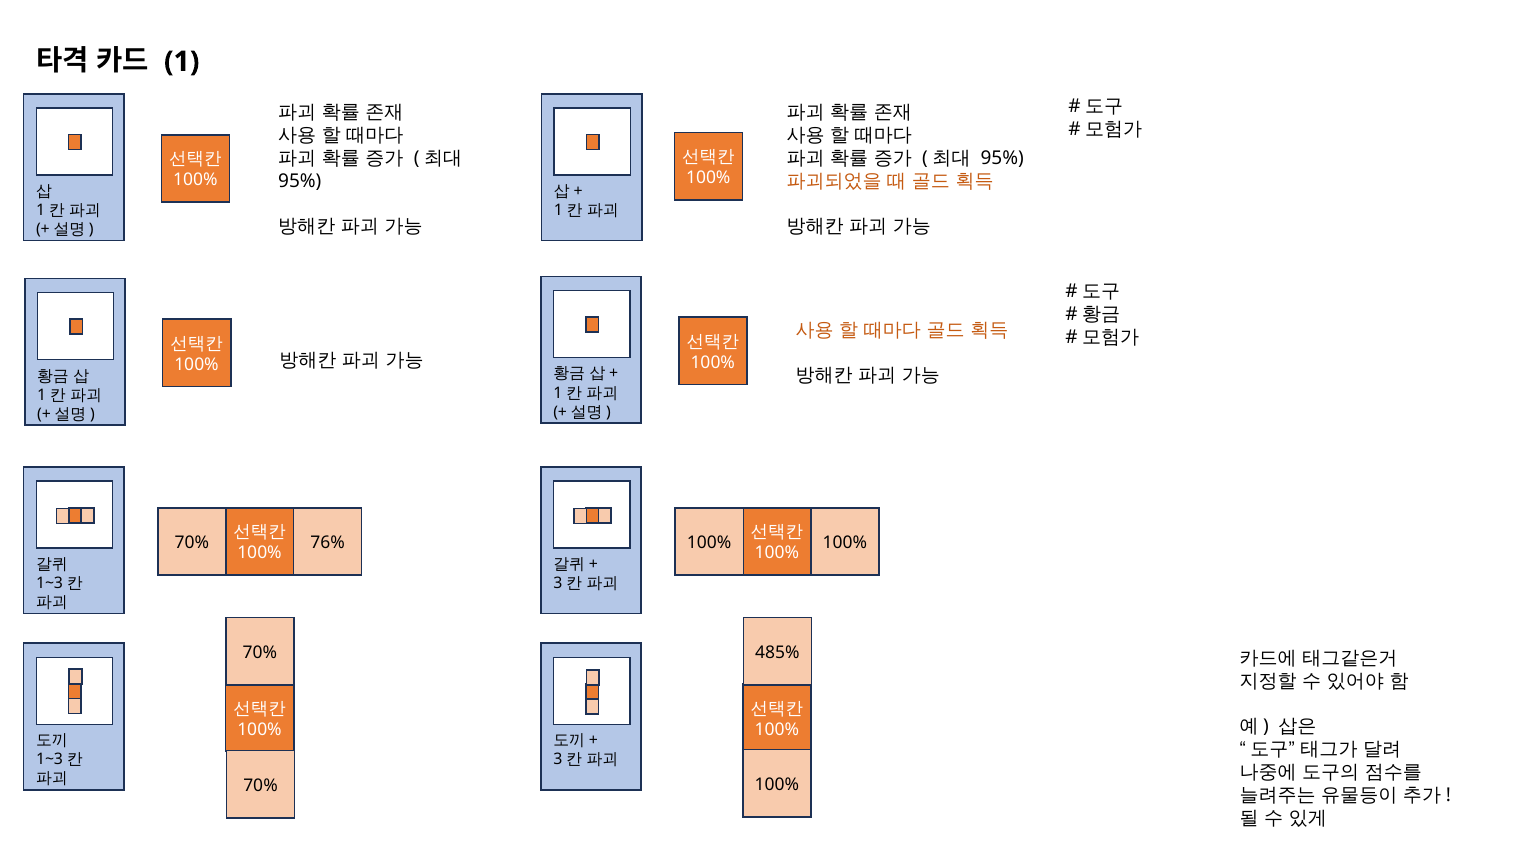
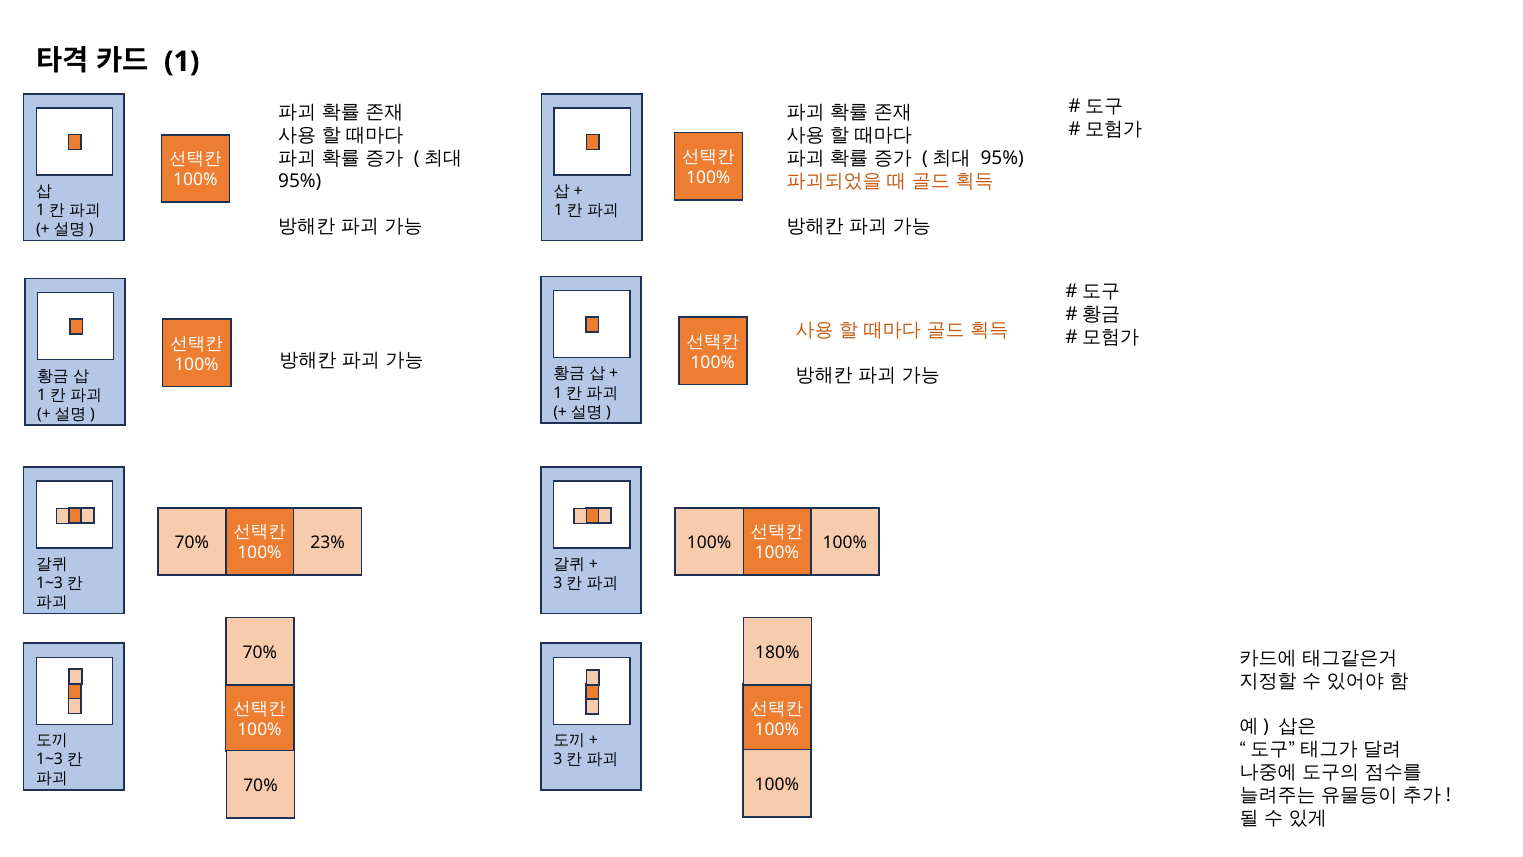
76%: 76% -> 23% (328, 543)
485%: 485% -> 180% (777, 652)
